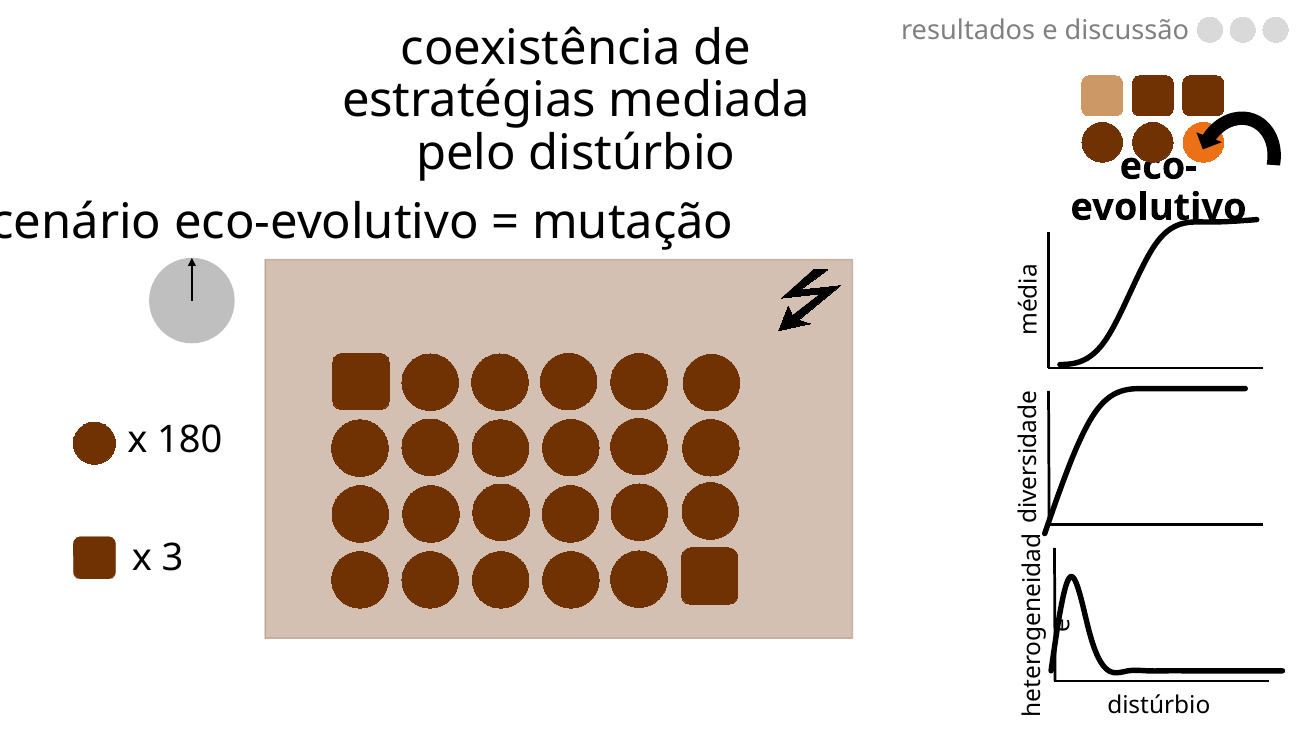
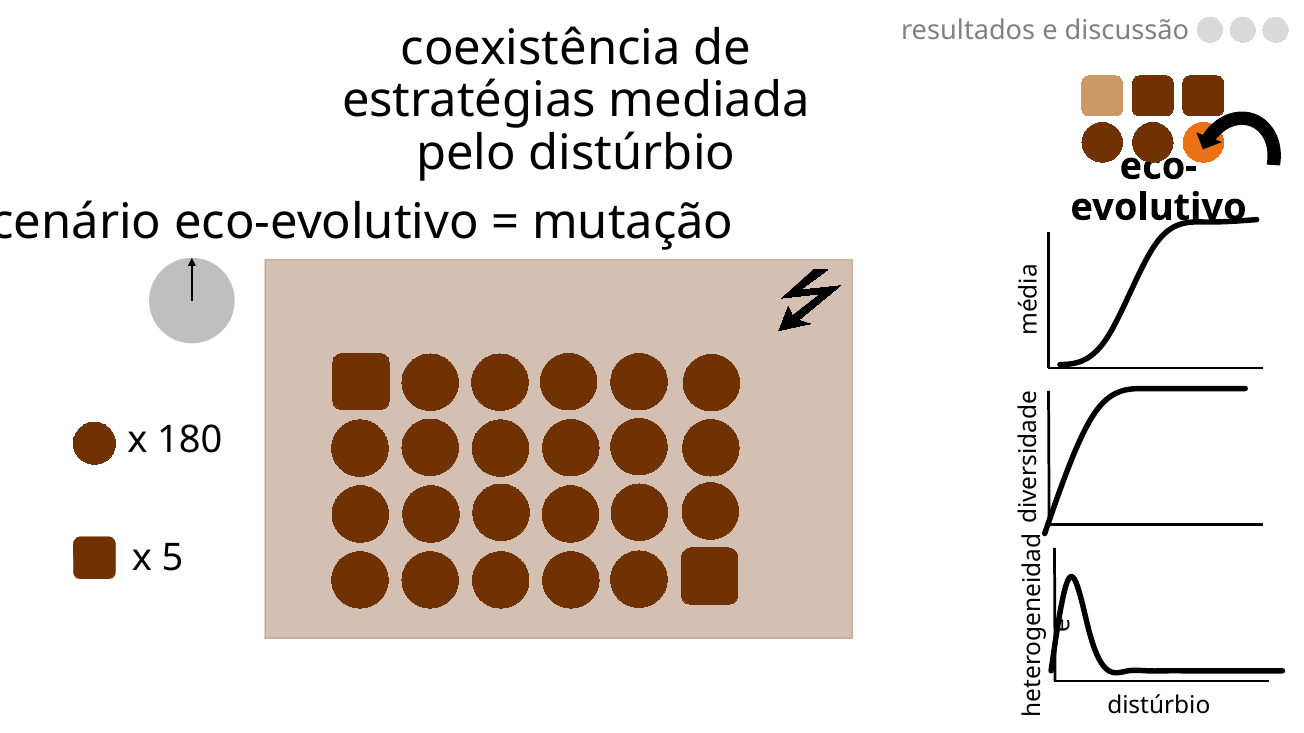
3: 3 -> 5 (173, 558)
